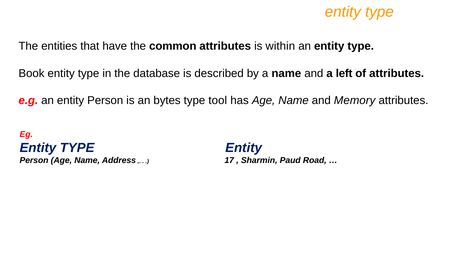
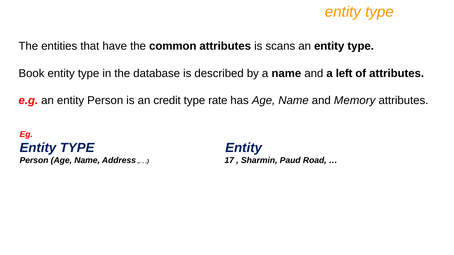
within: within -> scans (280, 46)
bytes: bytes -> credit (167, 101)
tool: tool -> rate (218, 101)
